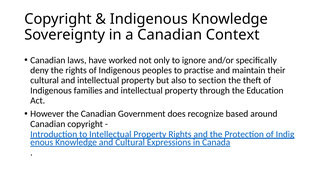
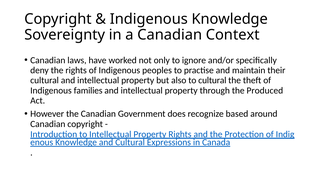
to section: section -> cultural (212, 80)
Education: Education -> Produced (265, 90)
